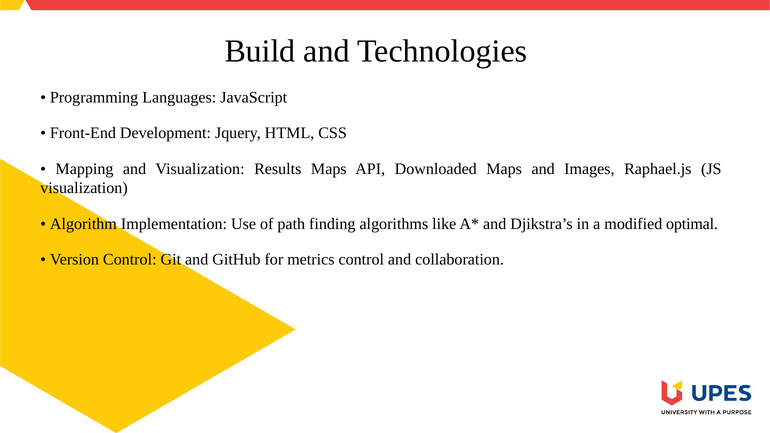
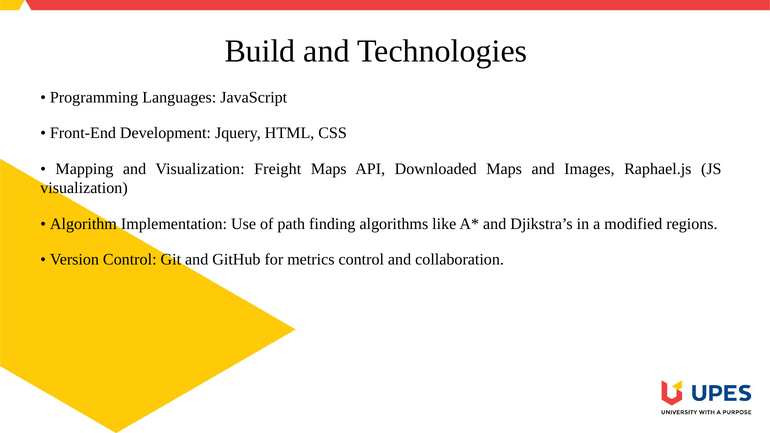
Results: Results -> Freight (278, 169)
optimal: optimal -> regions (692, 224)
